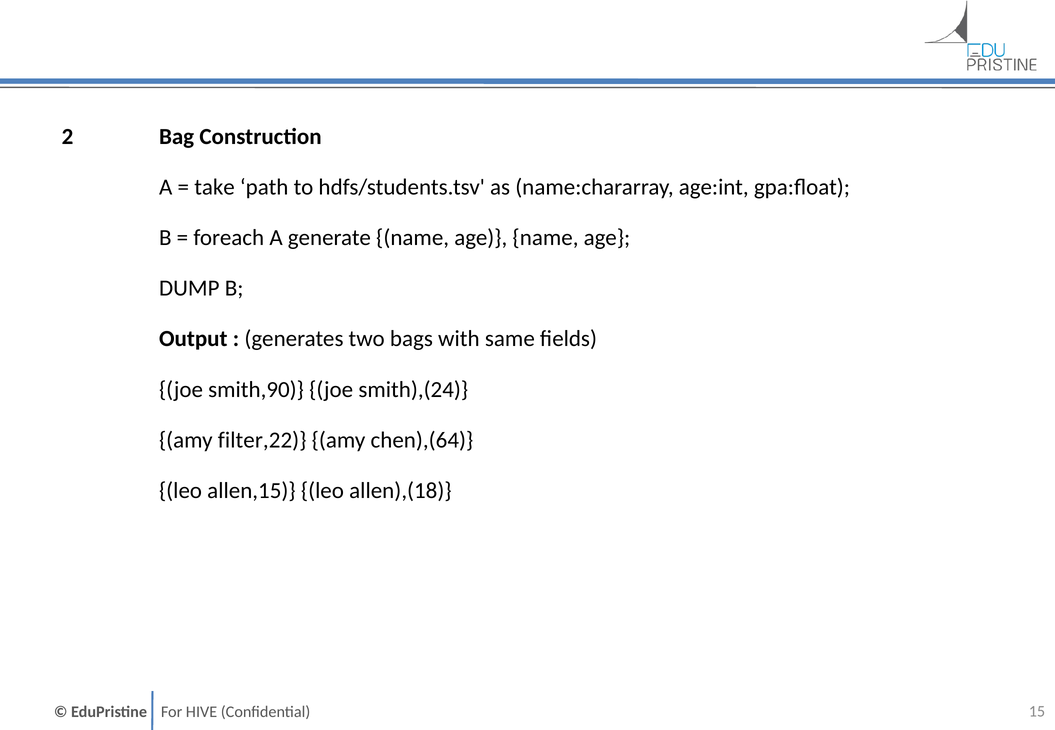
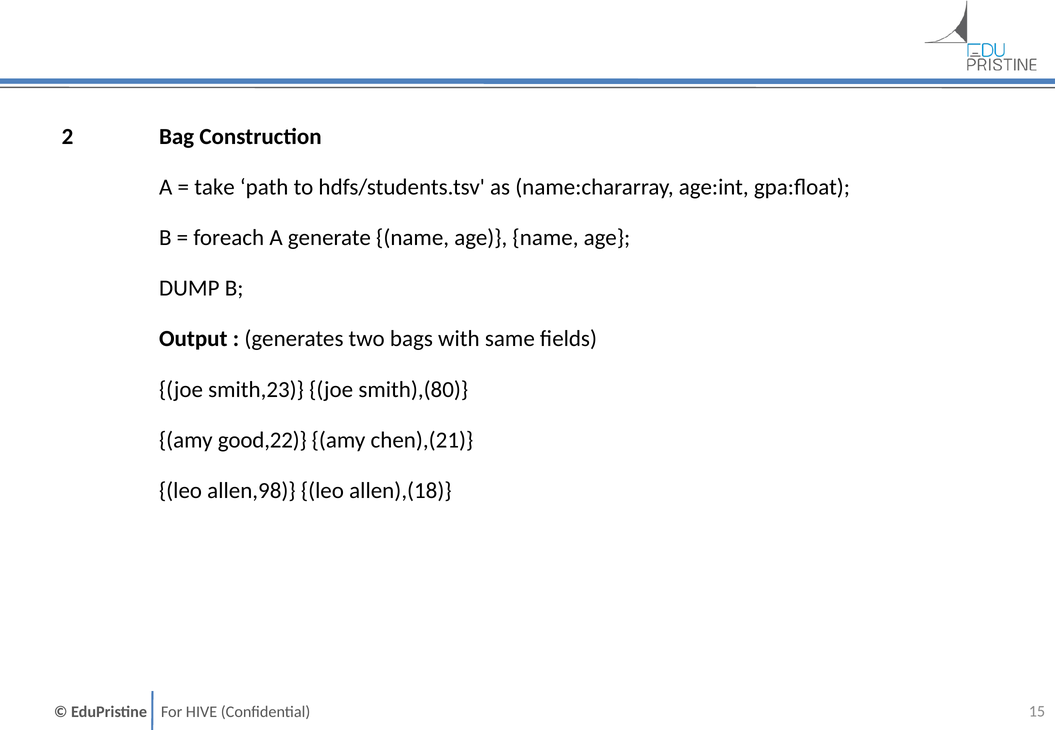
smith,90: smith,90 -> smith,23 (256, 390)
smith),(24: smith),(24 -> smith),(80 (413, 390)
filter,22: filter,22 -> good,22 (262, 440)
chen),(64: chen),(64 -> chen),(21 (422, 440)
allen,15: allen,15 -> allen,98 (251, 491)
